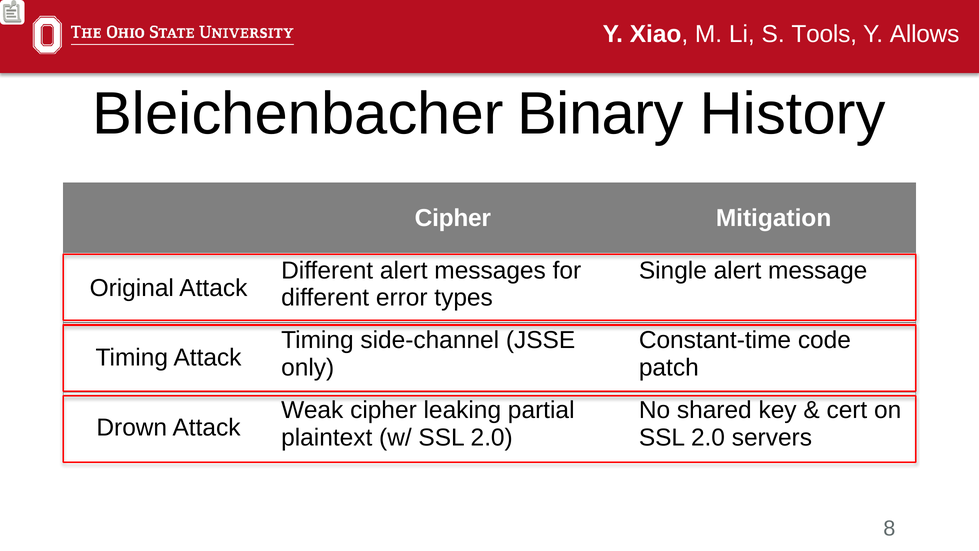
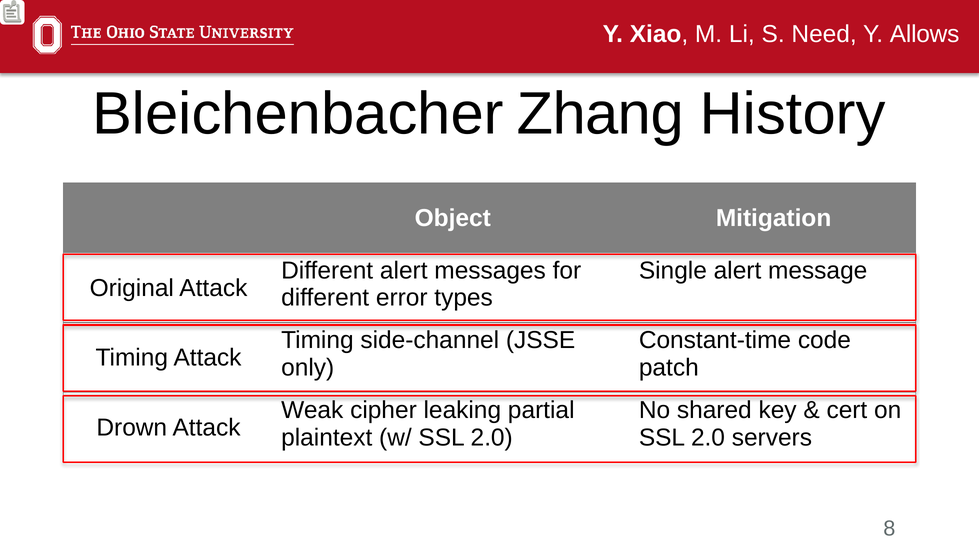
Tools: Tools -> Need (824, 34)
Binary: Binary -> Zhang (600, 114)
Cipher: Cipher -> Object (453, 218)
